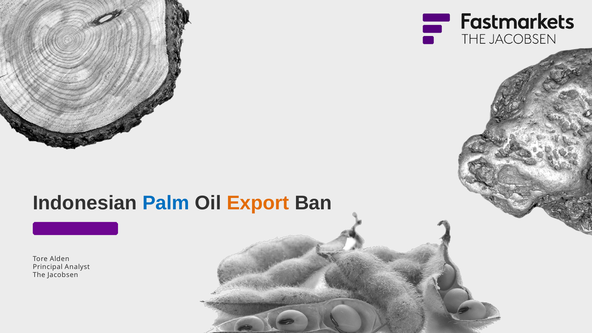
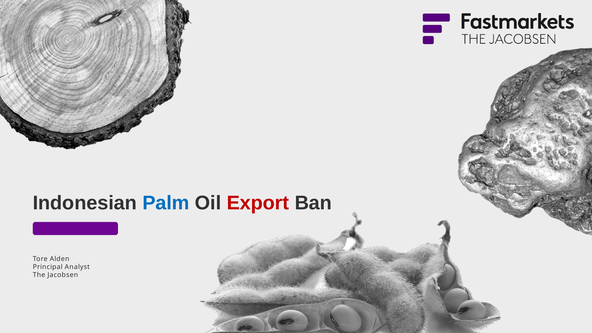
Export colour: orange -> red (258, 203)
